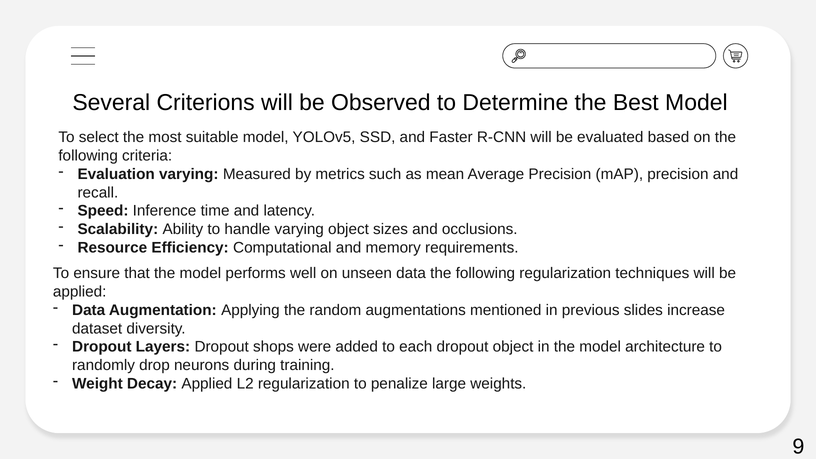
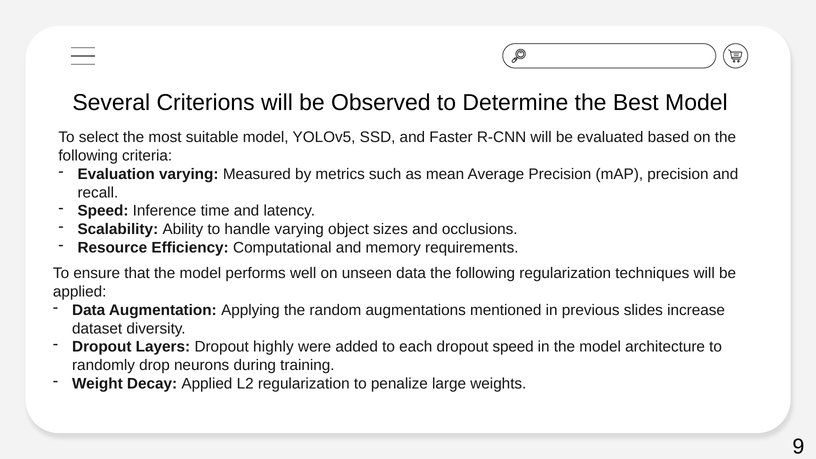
shops: shops -> highly (273, 347)
dropout object: object -> speed (513, 347)
